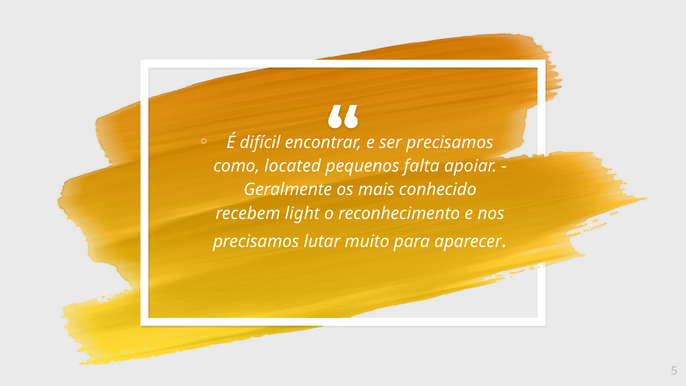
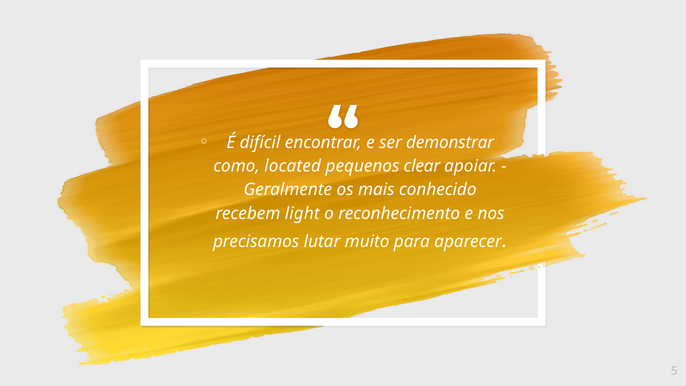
ser precisamos: precisamos -> demonstrar (450, 142)
falta: falta -> clear (422, 166)
